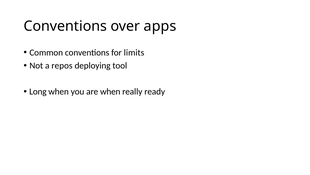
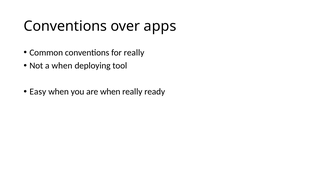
for limits: limits -> really (134, 52)
a repos: repos -> when (62, 65)
Long: Long -> Easy (38, 91)
